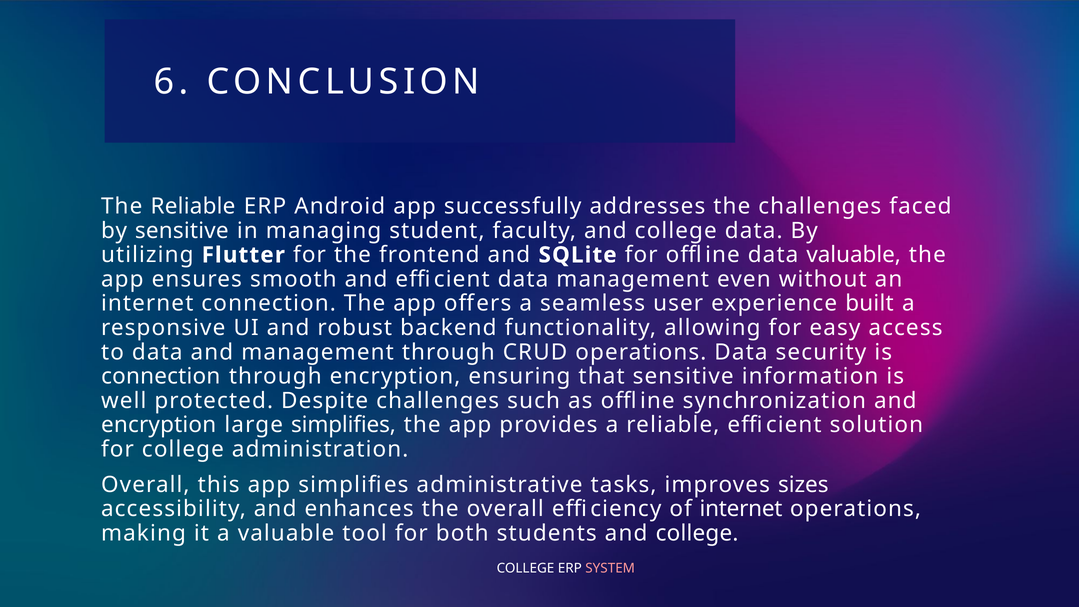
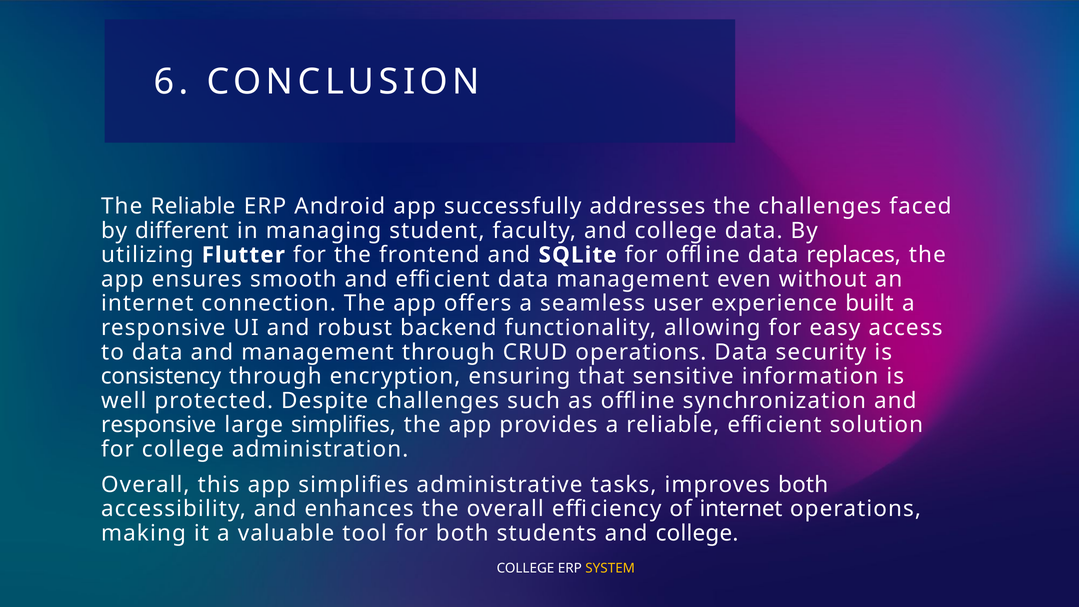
by sensitive: sensitive -> different (182, 231)
data valuable: valuable -> replaces (854, 255)
connection: connection -> consistency (161, 376)
encryption: encryption -> responsive (159, 425)
improves sizes: sizes -> both (803, 485)
SYSTEM colour: pink -> yellow (610, 568)
